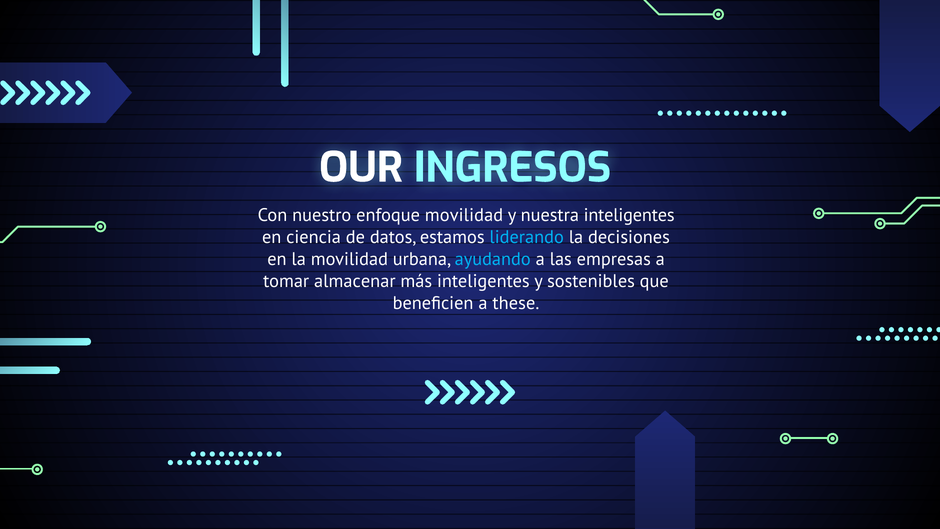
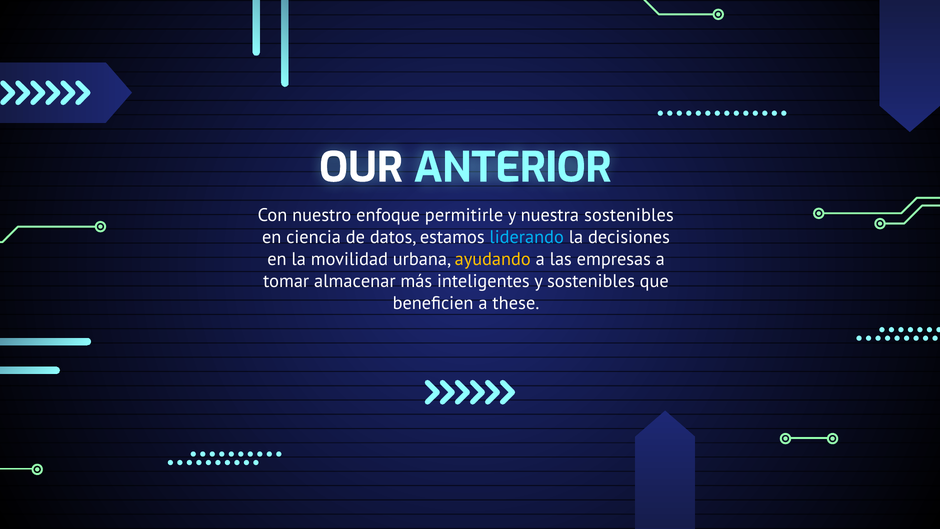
INGRESOS: INGRESOS -> ANTERIOR (513, 168)
enfoque movilidad: movilidad -> permitirle (464, 215)
nuestra inteligentes: inteligentes -> sostenibles (629, 215)
ayudando colour: light blue -> yellow (493, 259)
